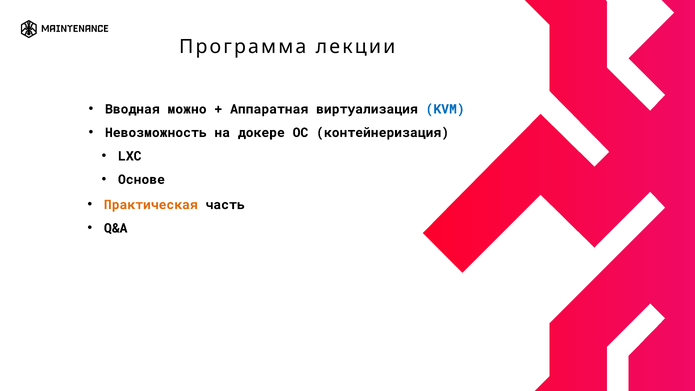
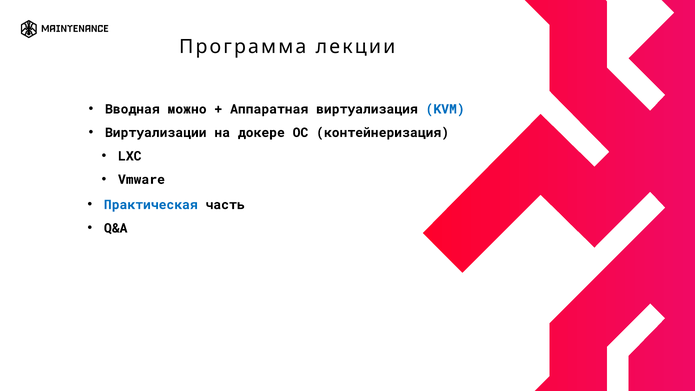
Невозможность: Невозможность -> Виртуализации (156, 133)
Основе: Основе -> Vmware (141, 180)
Практическая colour: orange -> blue (151, 205)
